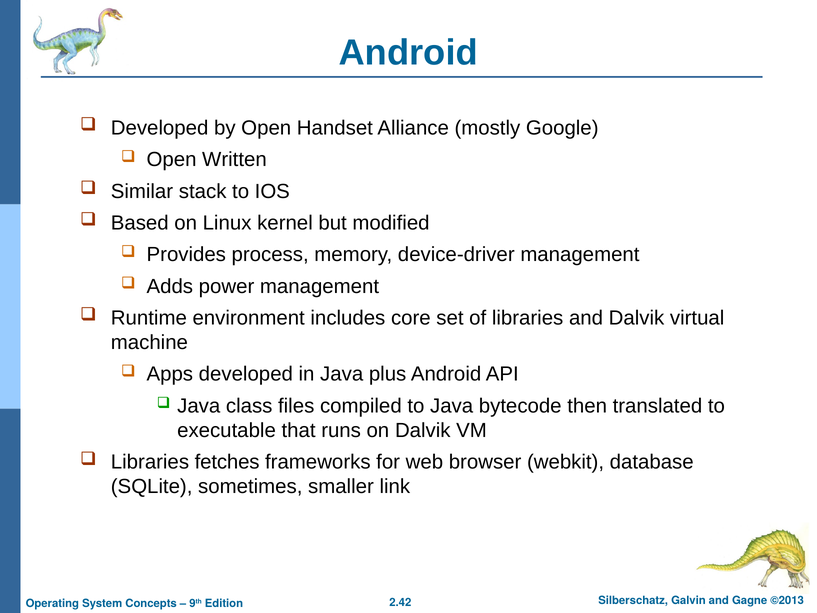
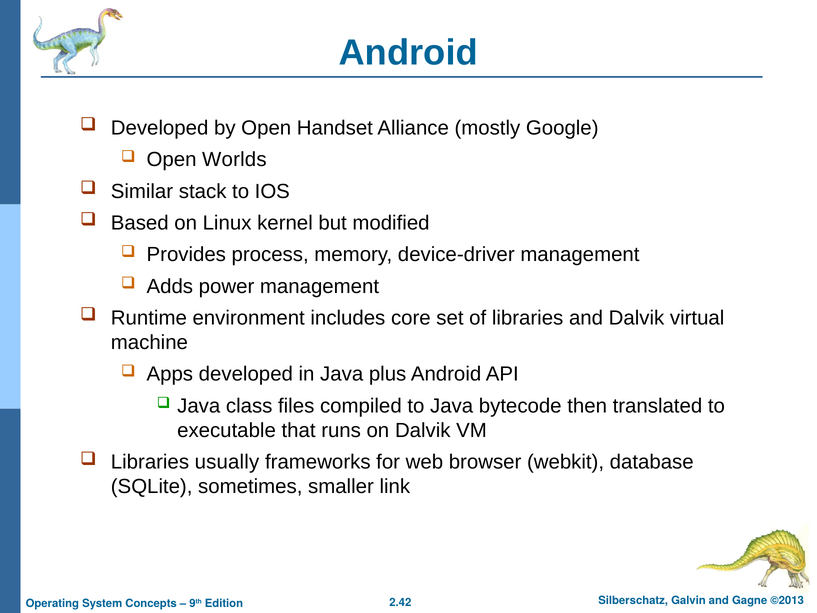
Written: Written -> Worlds (234, 160)
fetches: fetches -> usually (227, 462)
